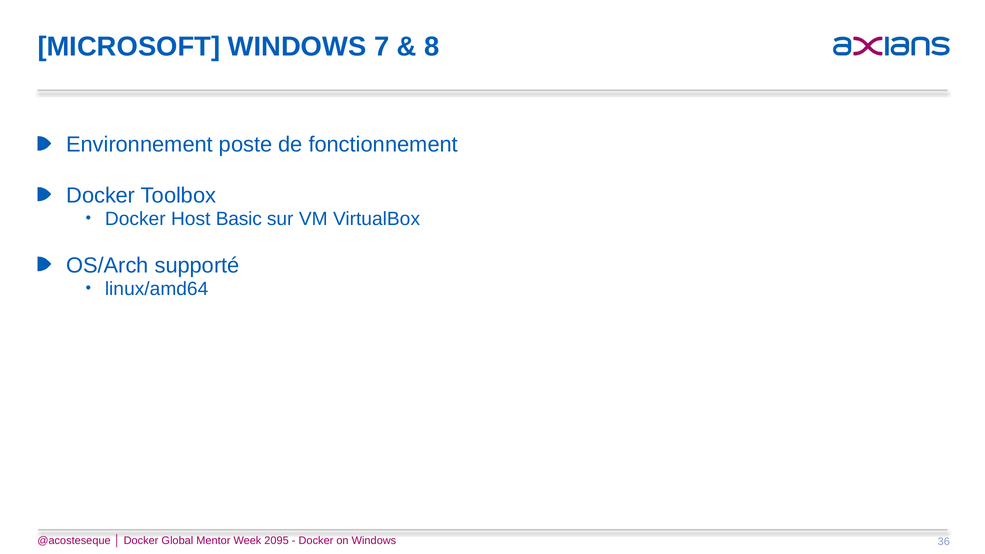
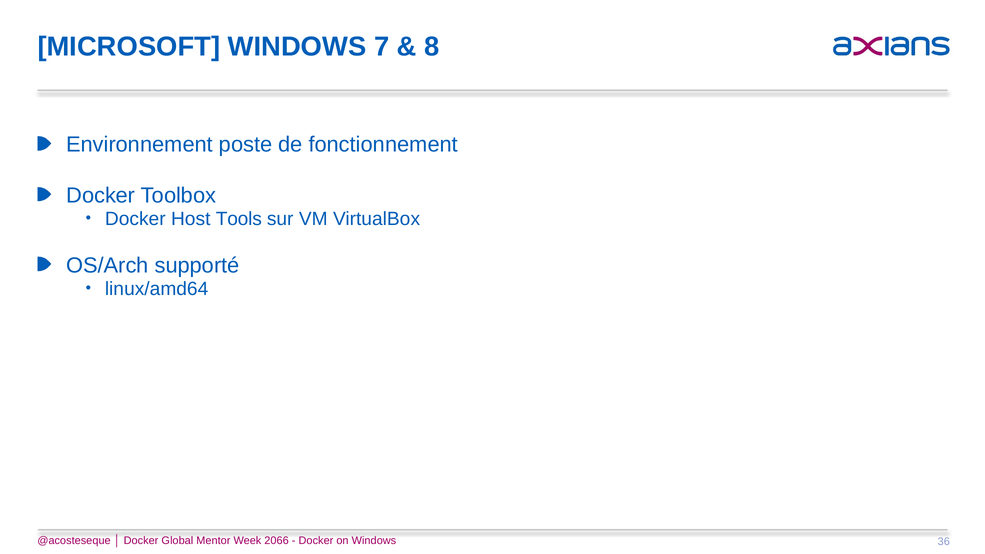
Basic: Basic -> Tools (239, 219)
2095: 2095 -> 2066 (277, 541)
